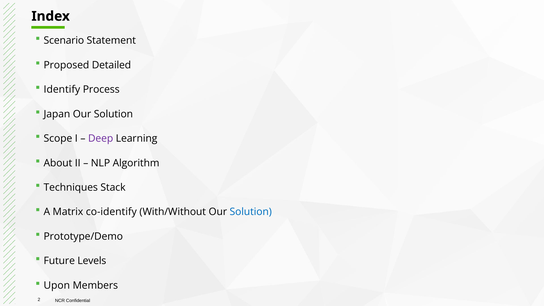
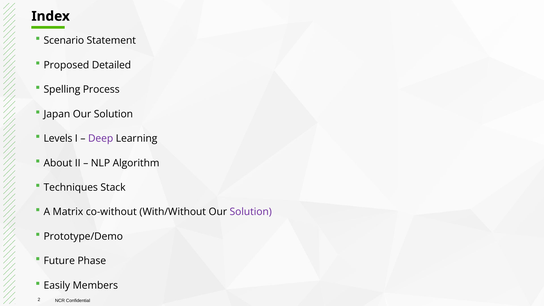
Identify: Identify -> Spelling (62, 90)
Scope: Scope -> Levels (58, 139)
co-identify: co-identify -> co-without (111, 212)
Solution colour: blue -> purple (251, 212)
Levels: Levels -> Phase (92, 261)
Upon: Upon -> Easily (57, 285)
